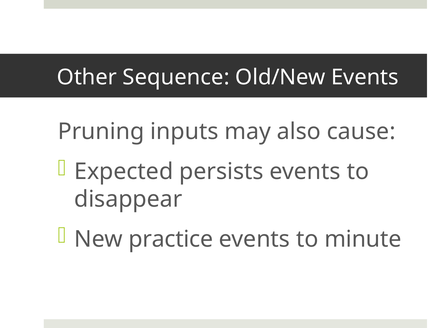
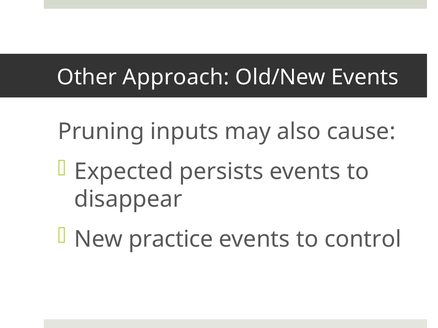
Sequence: Sequence -> Approach (176, 77)
minute: minute -> control (363, 239)
